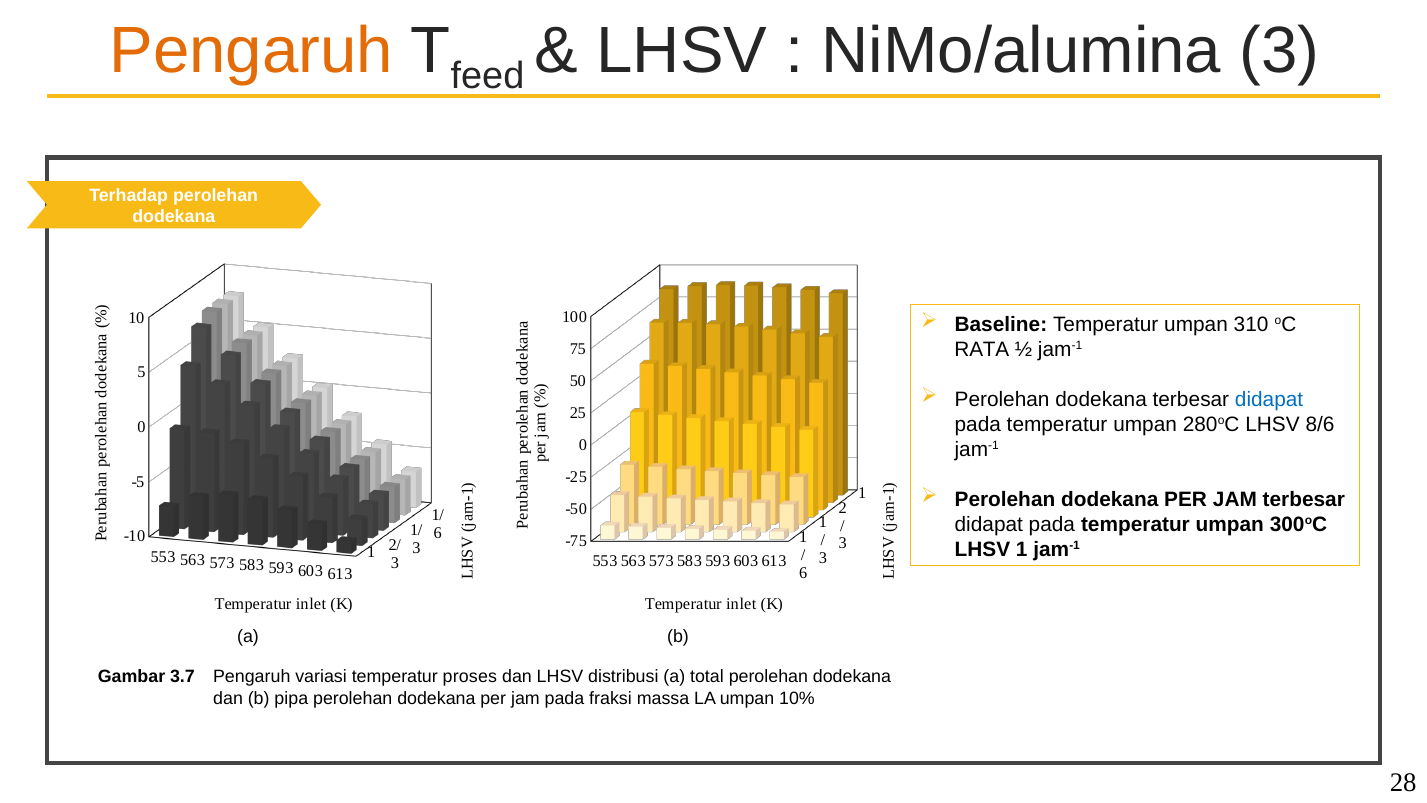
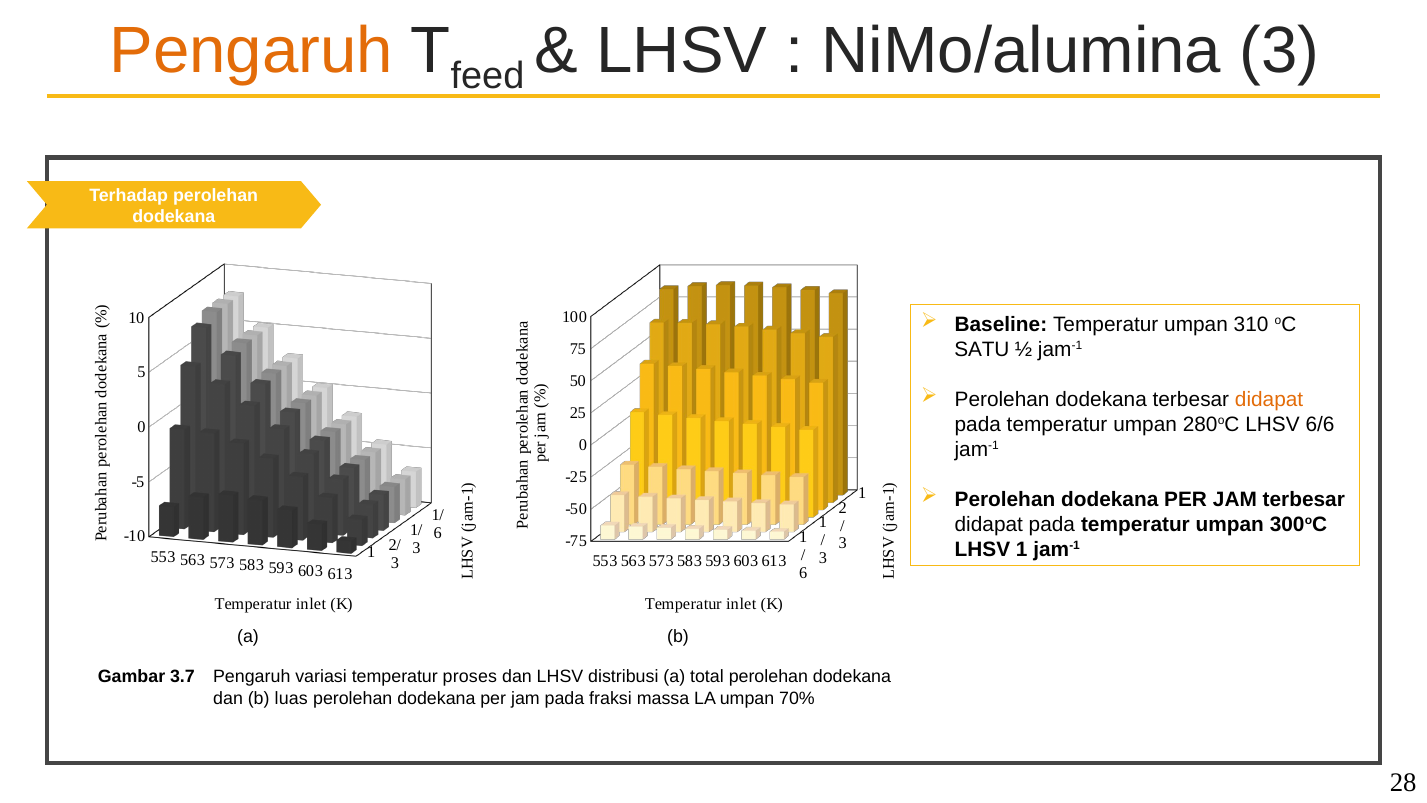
RATA: RATA -> SATU (982, 349)
didapat colour: blue -> orange (1269, 399)
8/6: 8/6 -> 6/6 (1320, 424)
pipa: pipa -> luas (291, 698)
10%: 10% -> 70% (797, 698)
